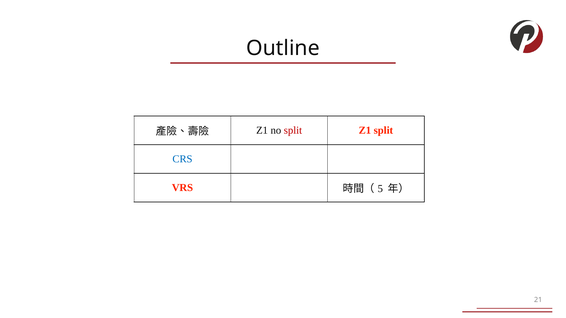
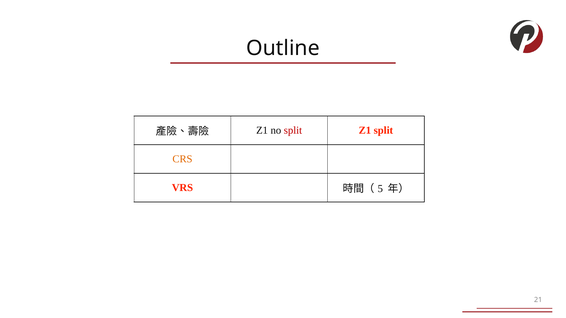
CRS colour: blue -> orange (182, 159)
